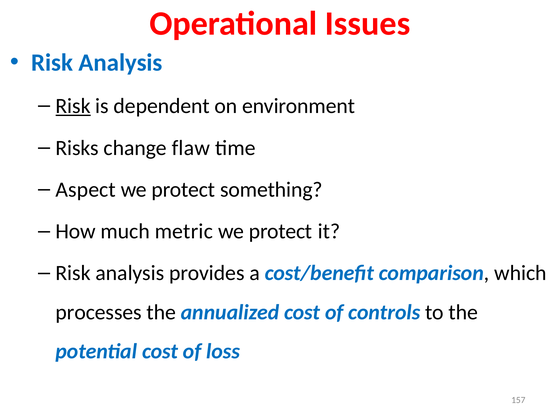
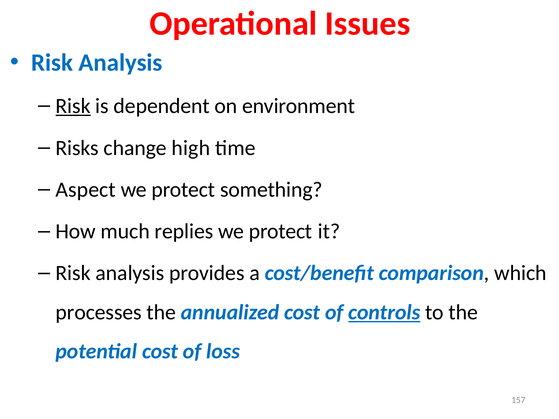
flaw: flaw -> high (191, 148)
metric: metric -> replies (184, 232)
controls underline: none -> present (384, 312)
